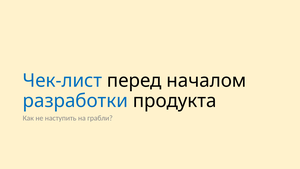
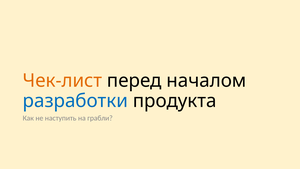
Чек-лист colour: blue -> orange (62, 81)
